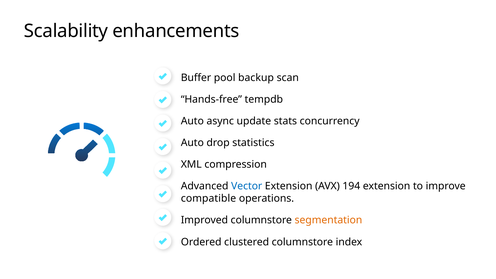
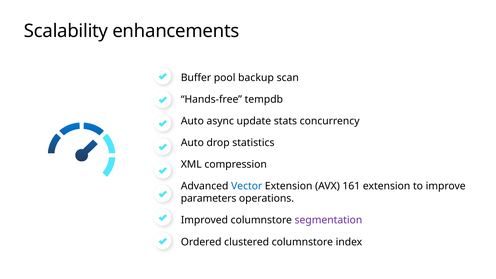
194: 194 -> 161 (351, 186)
compatible: compatible -> parameters (209, 199)
segmentation colour: orange -> purple (328, 220)
